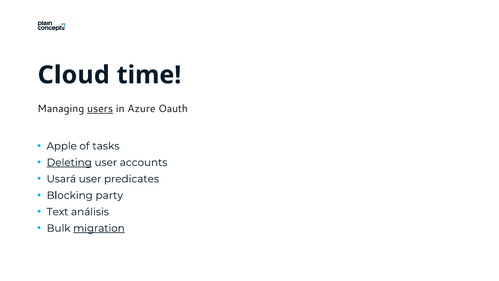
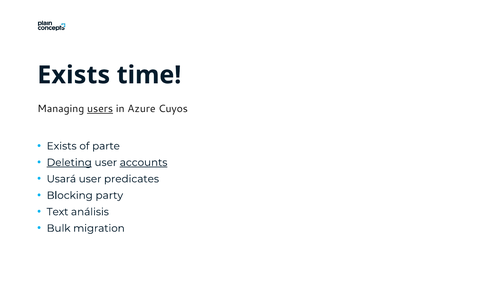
Cloud: Cloud -> Exists (74, 75)
Oauth: Oauth -> Cuyos (173, 109)
Apple: Apple -> Exists (62, 146)
tasks: tasks -> parte (106, 146)
accounts underline: none -> present (144, 162)
migration underline: present -> none (99, 228)
